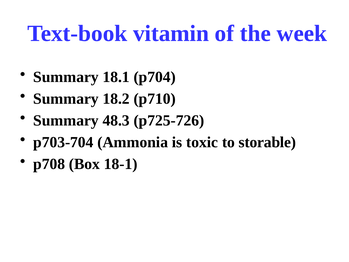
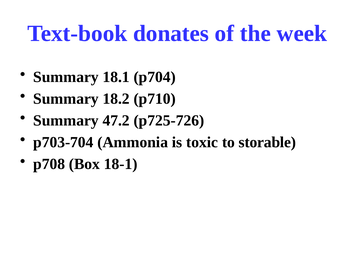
vitamin: vitamin -> donates (171, 33)
48.3: 48.3 -> 47.2 (116, 120)
